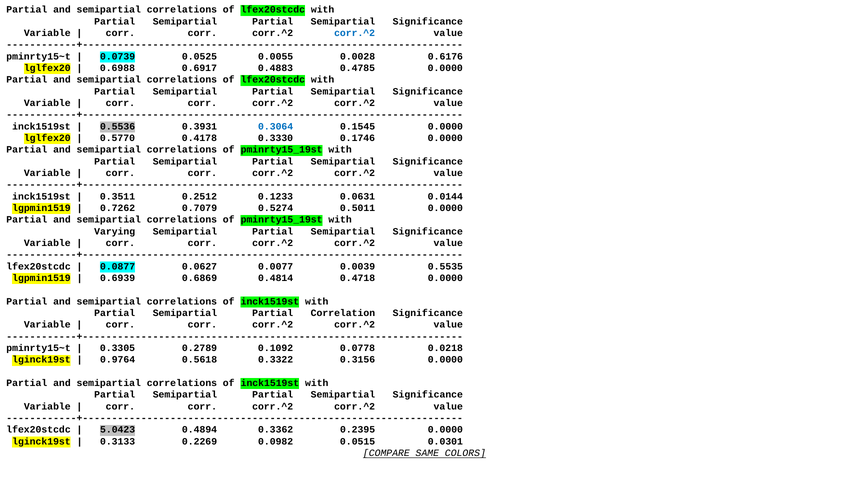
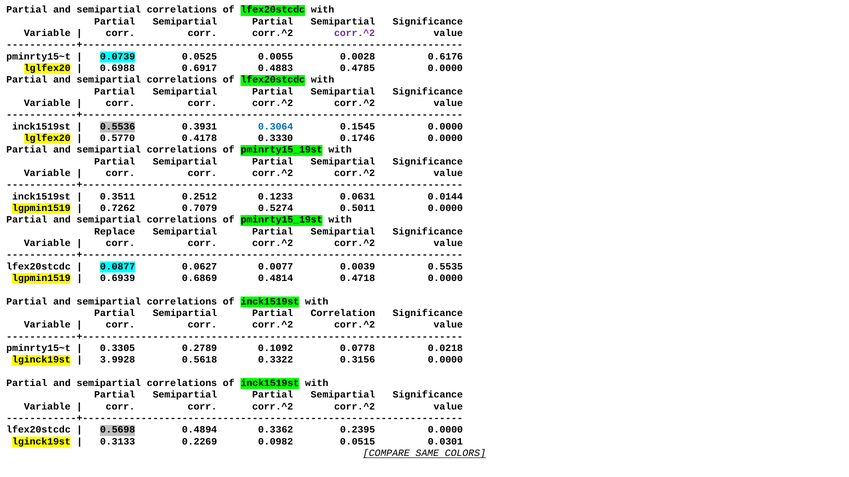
corr.^2 colour: blue -> purple (355, 33)
Varying: Varying -> Replace (115, 232)
0.9764: 0.9764 -> 3.9928 (118, 360)
5.0423: 5.0423 -> 0.5698 (118, 430)
